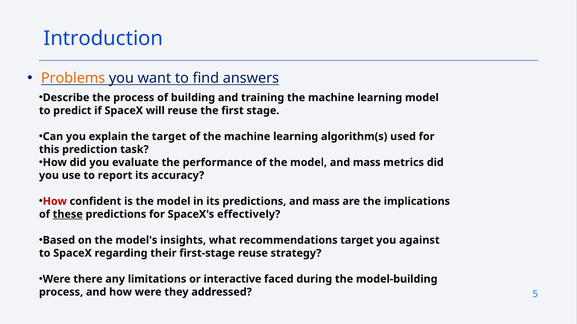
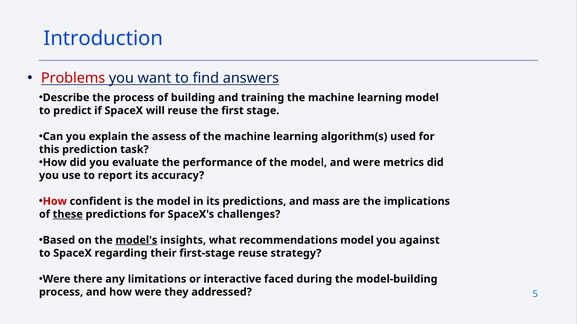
Problems colour: orange -> red (73, 78)
the target: target -> assess (169, 137)
model and mass: mass -> were (367, 163)
effectively: effectively -> challenges (249, 215)
model's underline: none -> present (136, 241)
recommendations target: target -> model (357, 241)
